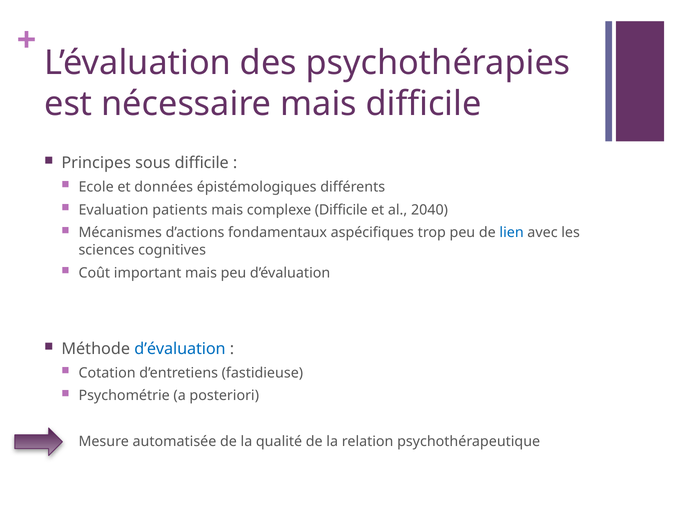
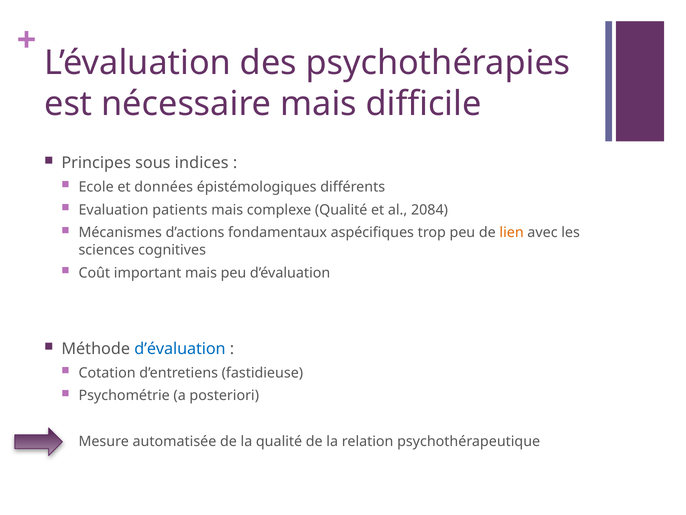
sous difficile: difficile -> indices (202, 163)
complexe Difficile: Difficile -> Qualité (341, 210)
2040: 2040 -> 2084 (429, 210)
lien colour: blue -> orange (512, 233)
